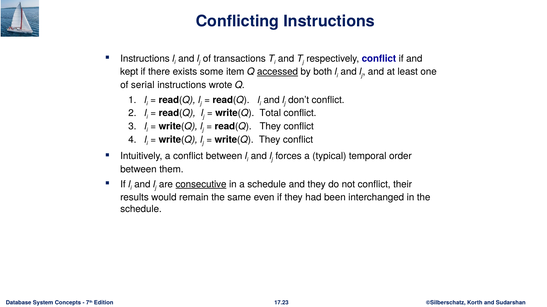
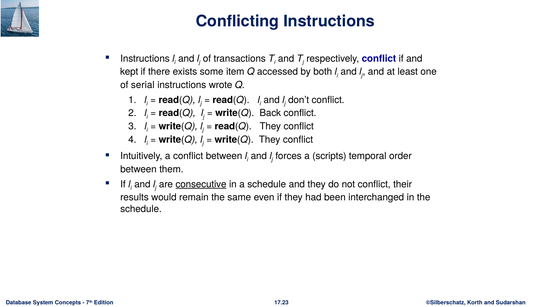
accessed underline: present -> none (278, 72)
Total: Total -> Back (270, 113)
typical: typical -> scripts (329, 156)
